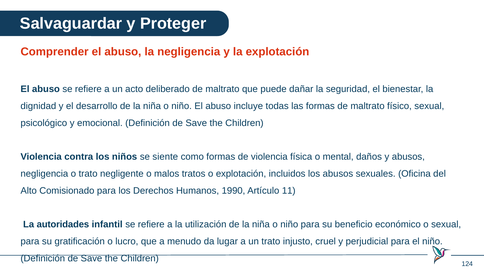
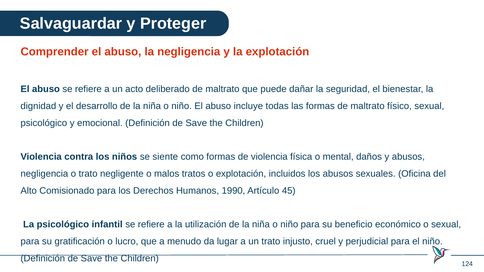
11: 11 -> 45 (289, 191)
La autoridades: autoridades -> psicológico (63, 225)
